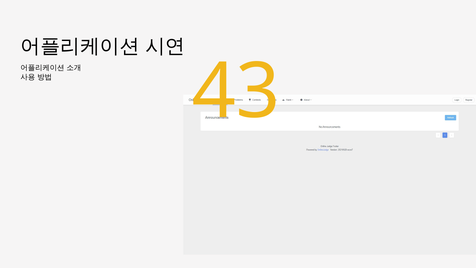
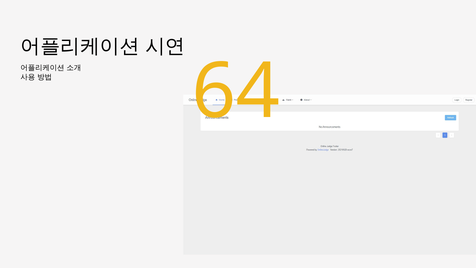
43: 43 -> 64 (236, 91)
